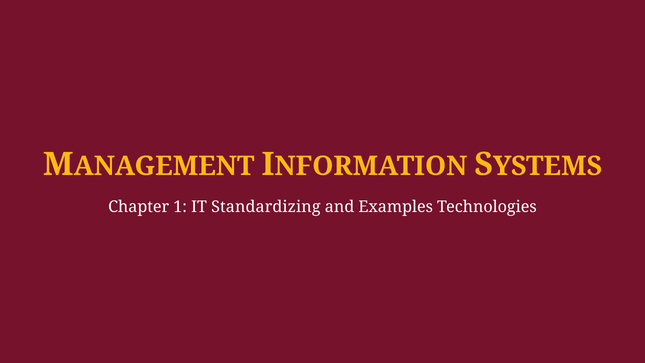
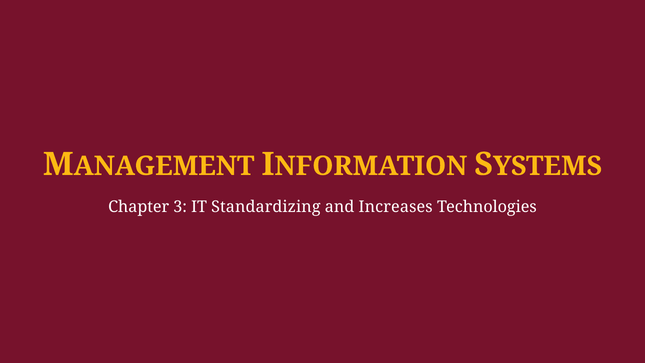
1: 1 -> 3 (180, 207)
Examples: Examples -> Increases (396, 207)
